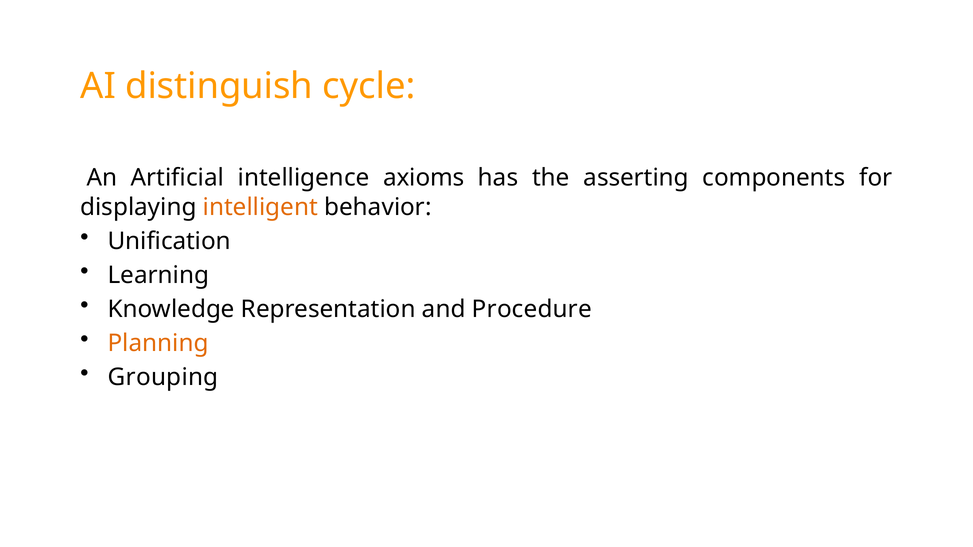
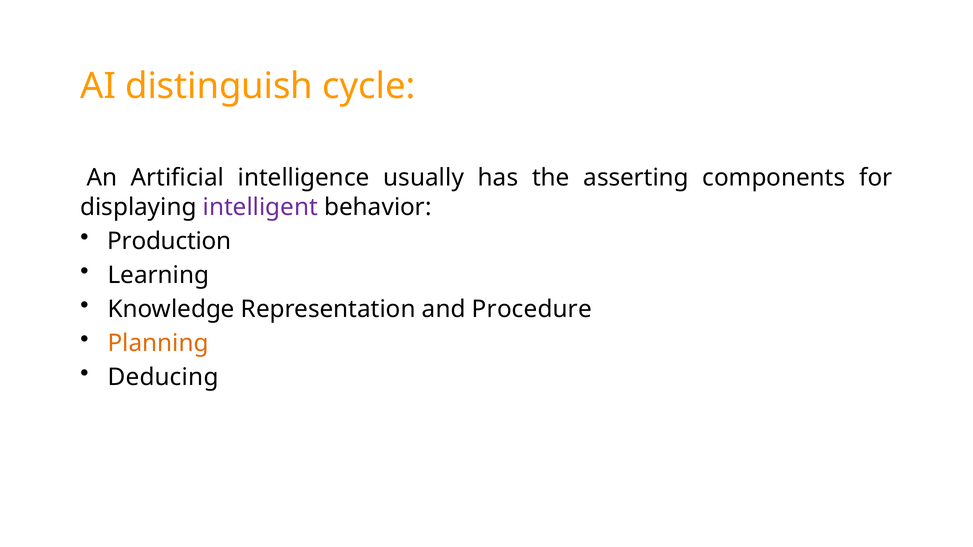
axioms: axioms -> usually (424, 178)
intelligent colour: orange -> purple (260, 207)
Unification: Unification -> Production (169, 241)
Grouping: Grouping -> Deducing (163, 377)
